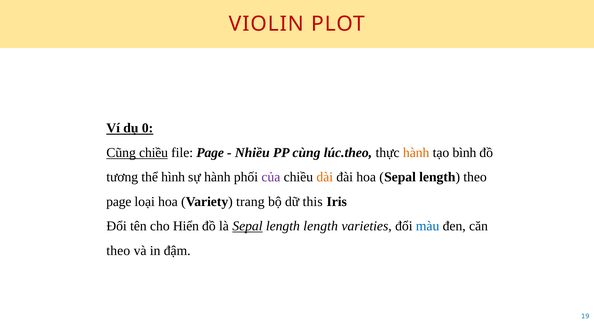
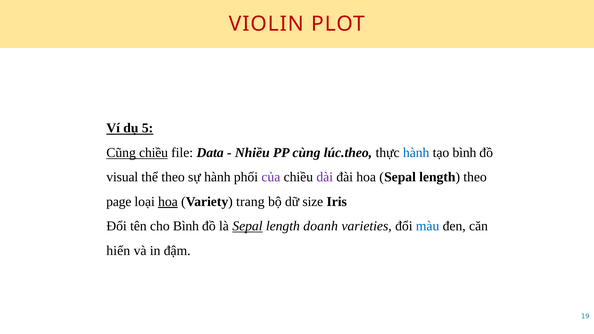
0: 0 -> 5 (147, 128)
file Page: Page -> Data (210, 153)
hành colour: orange -> blue (416, 153)
tương: tương -> visual (122, 177)
thể hình: hình -> theo (173, 177)
dài colour: orange -> purple (325, 177)
hoa underline: none -> present (168, 202)
this: this -> size (313, 202)
cho Hiển: Hiển -> Bình (186, 226)
length length: length -> doanh (321, 226)
theo: theo -> hiển (118, 251)
